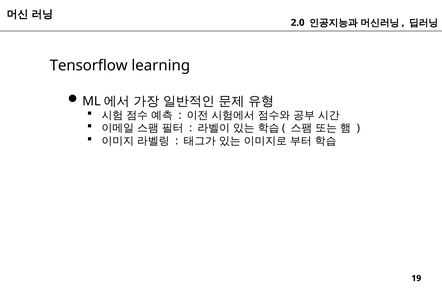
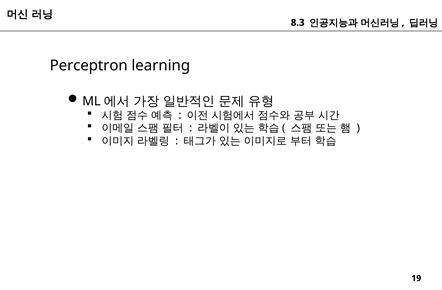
2.0: 2.0 -> 8.3 (298, 23)
Tensorflow: Tensorflow -> Perceptron (89, 66)
